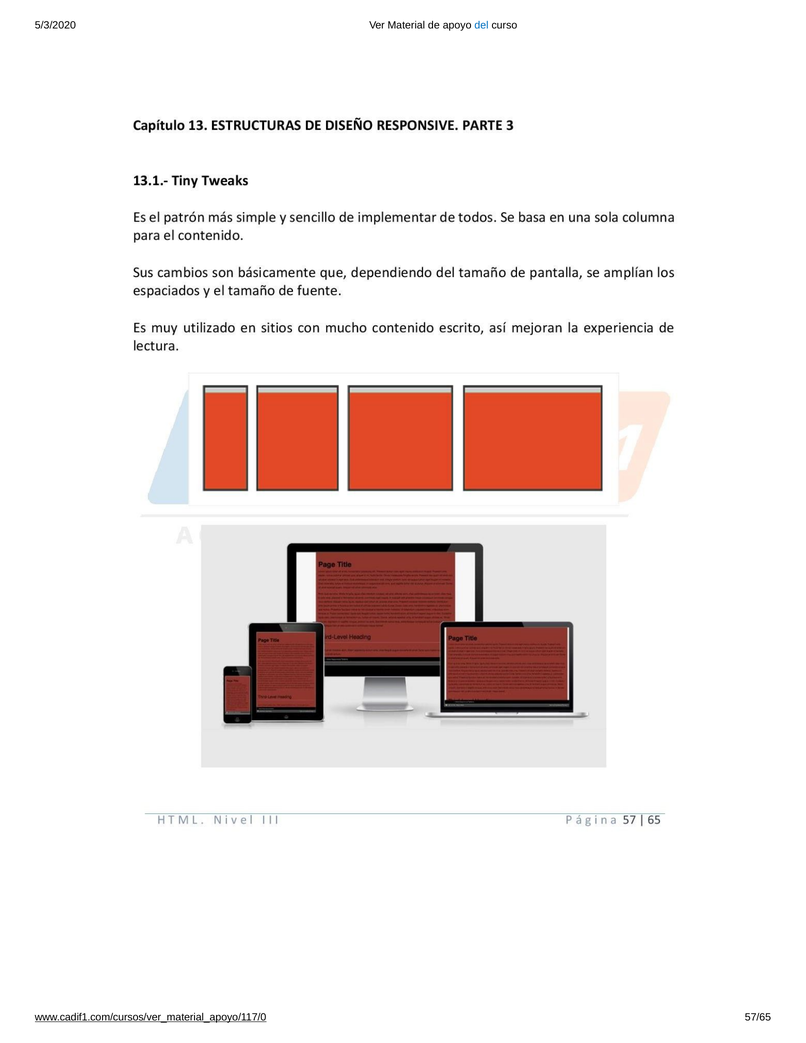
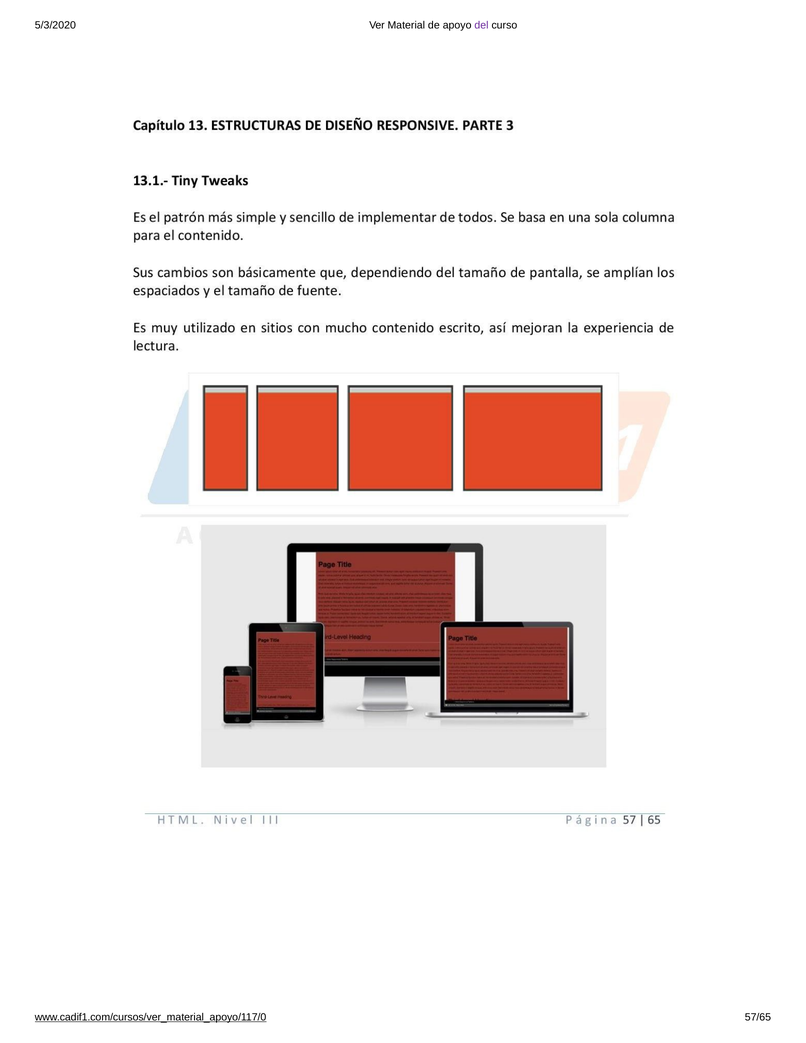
del colour: blue -> purple (481, 25)
